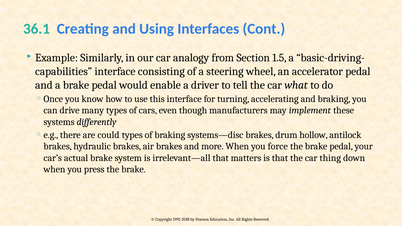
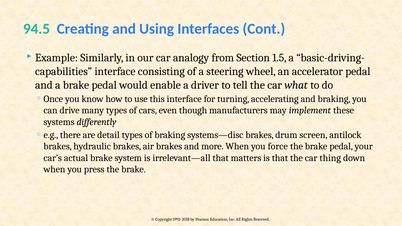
36.1: 36.1 -> 94.5 (37, 29)
could: could -> detail (108, 135)
hollow: hollow -> screen (313, 135)
